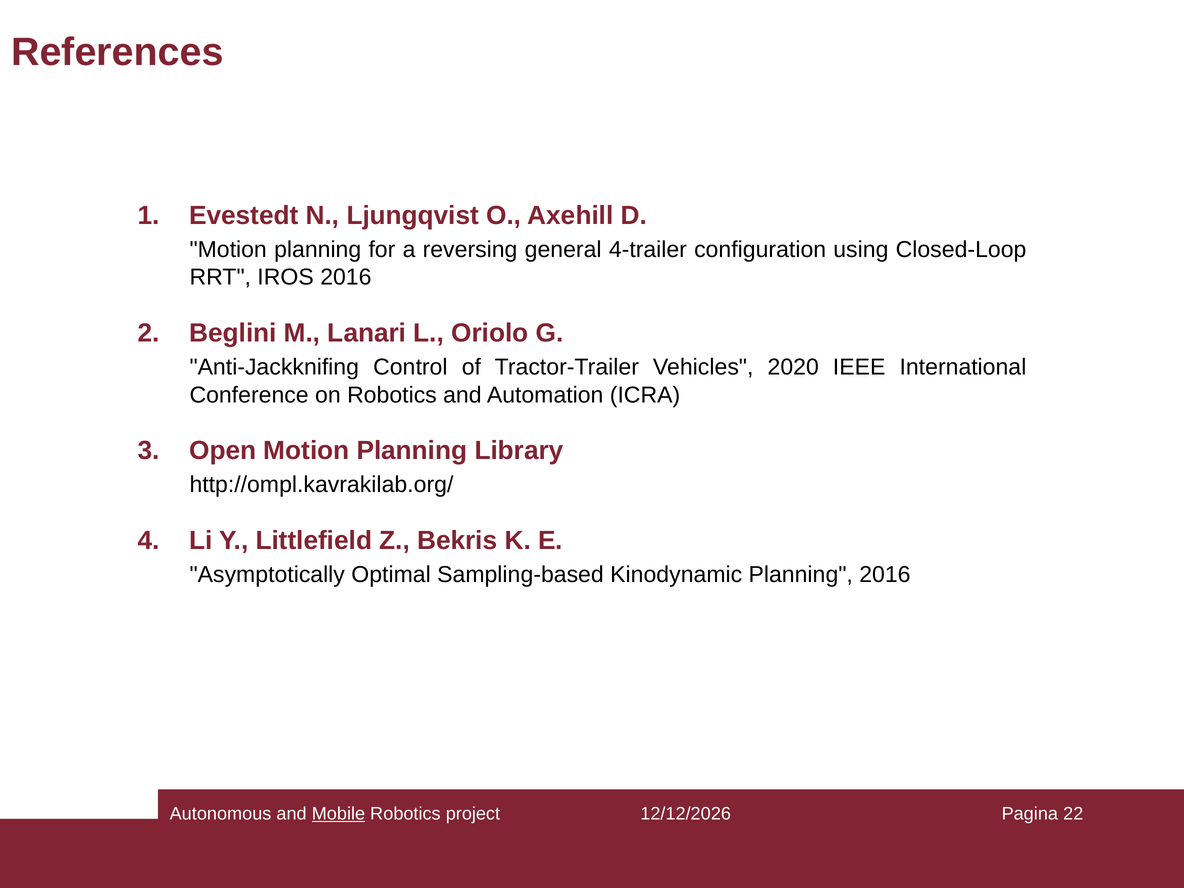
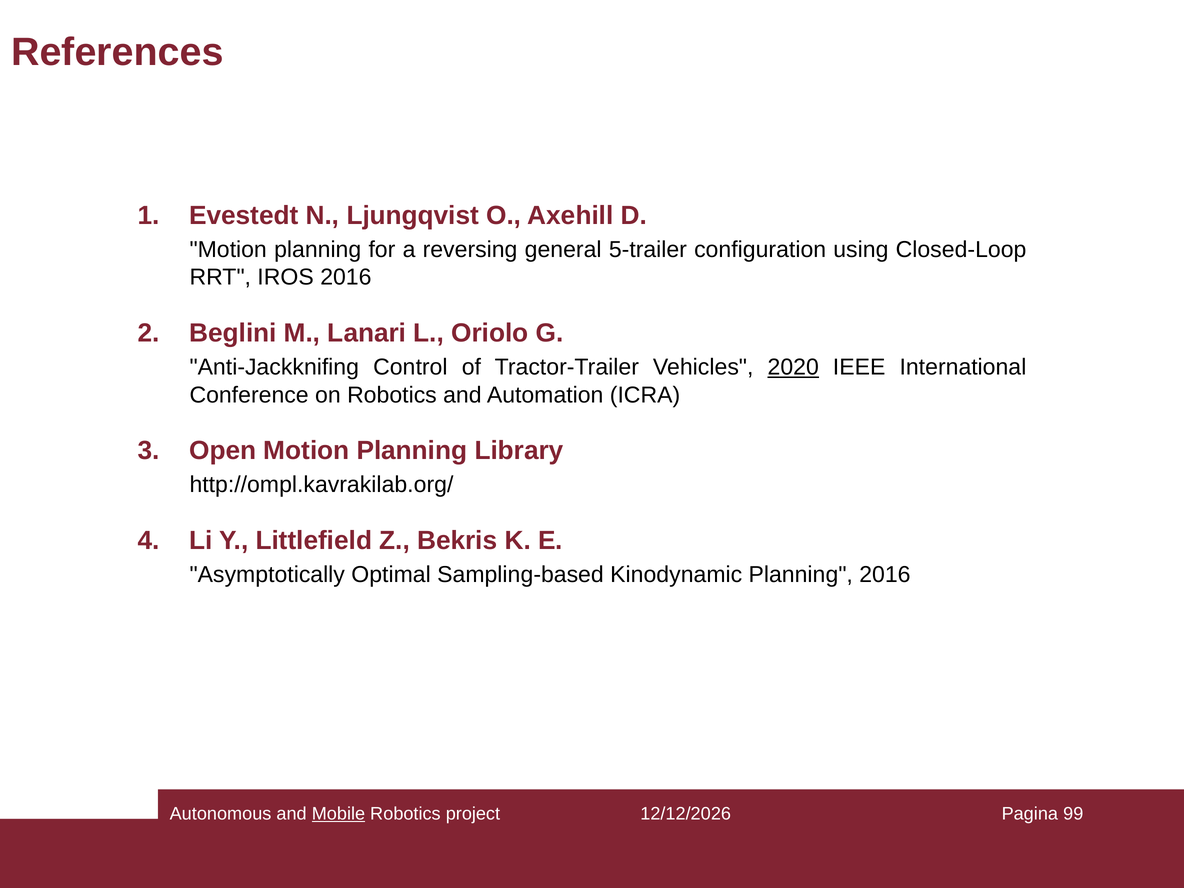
4-trailer: 4-trailer -> 5-trailer (648, 250)
2020 underline: none -> present (793, 367)
22: 22 -> 99 (1073, 814)
